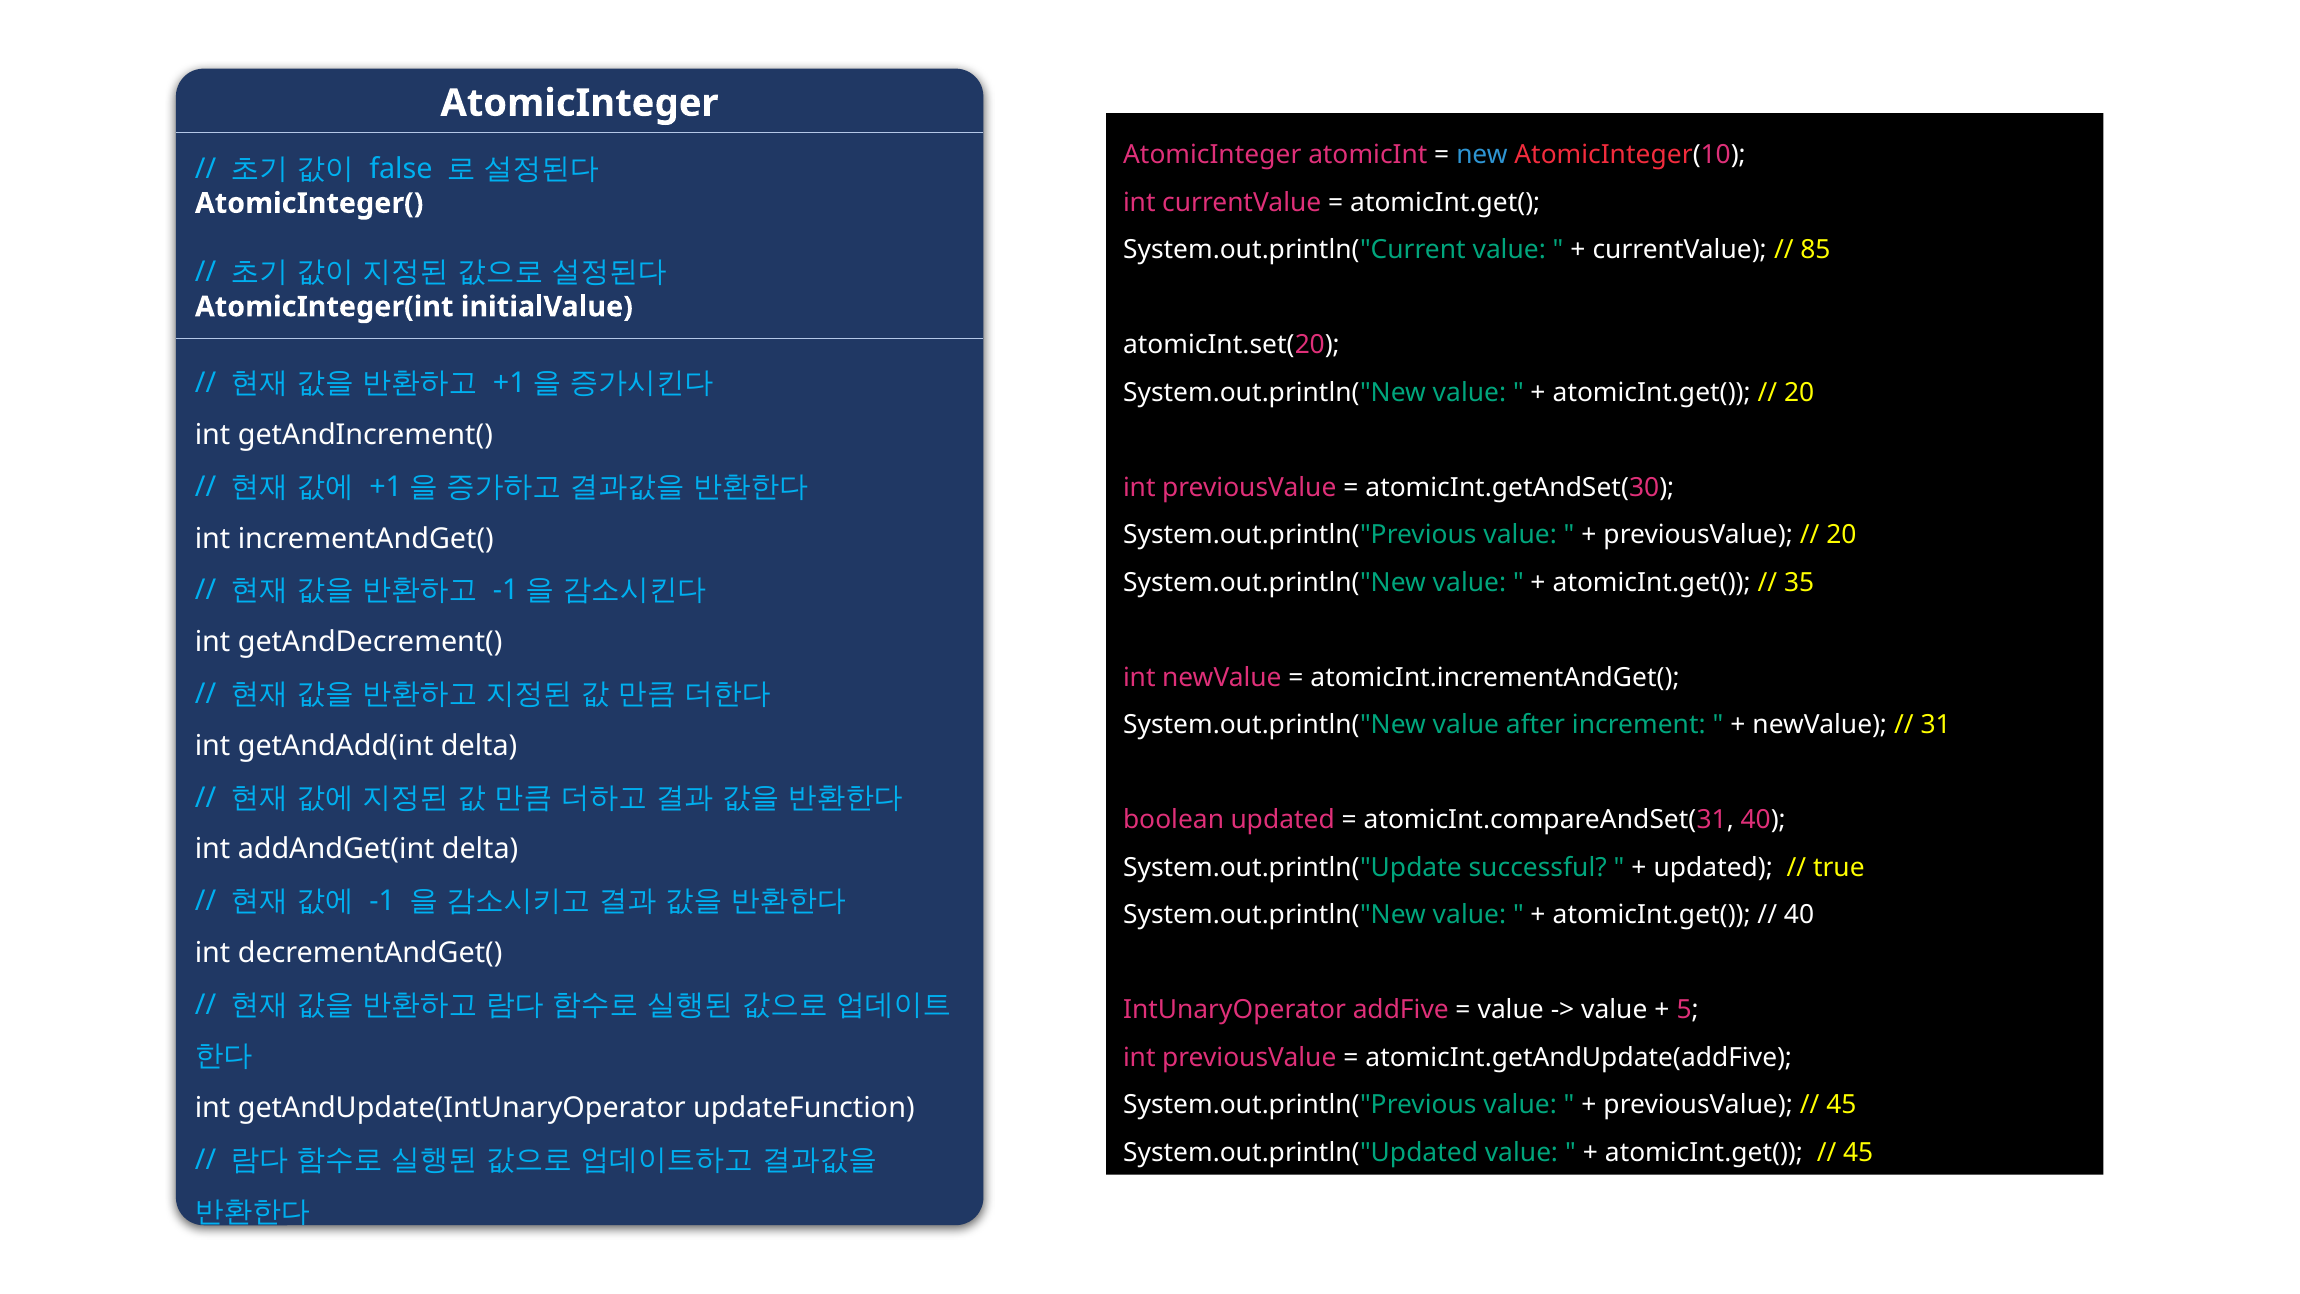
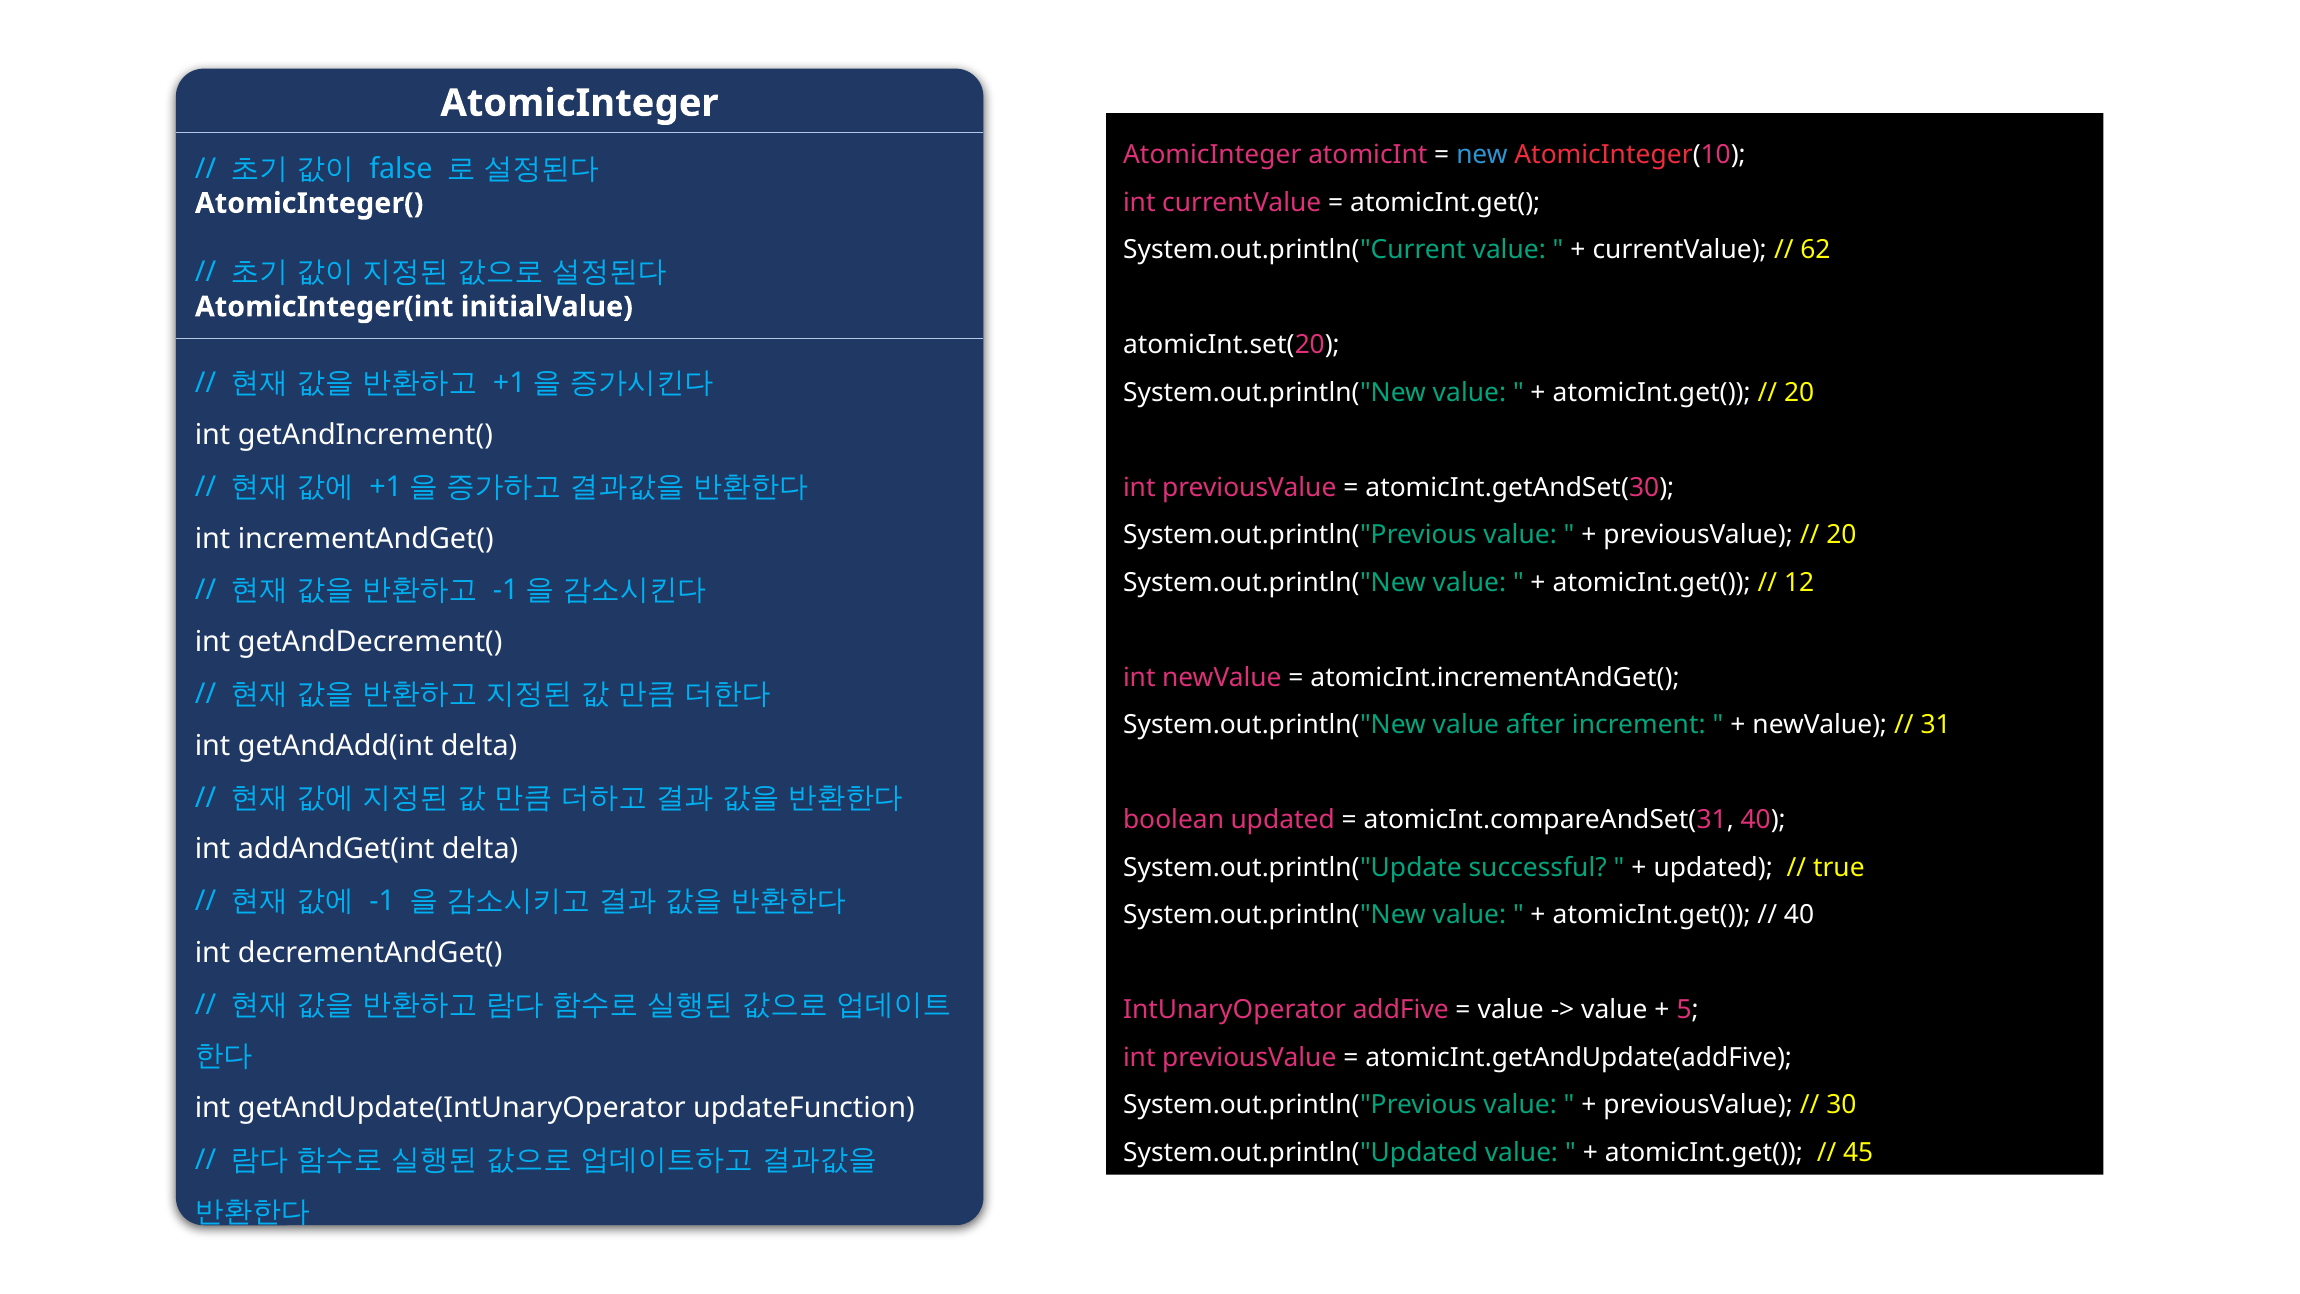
85: 85 -> 62 (1815, 250)
35: 35 -> 12 (1799, 582)
45: 45 -> 30 (1841, 1105)
